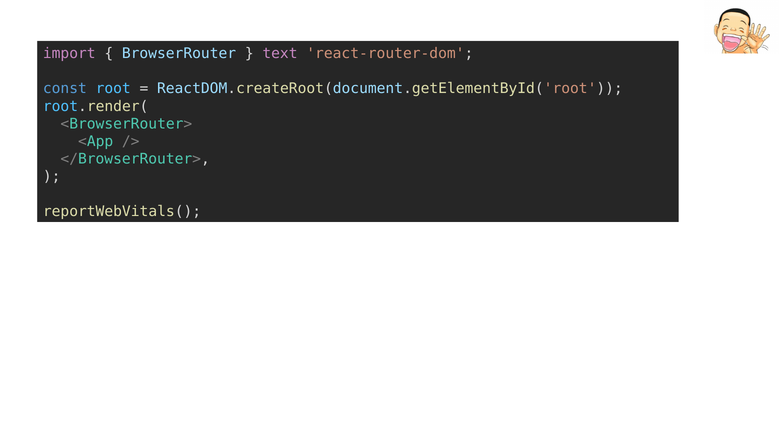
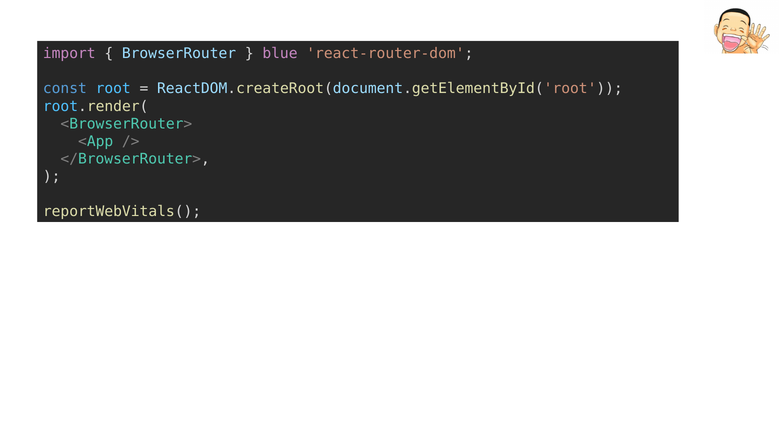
text: text -> blue (280, 54)
